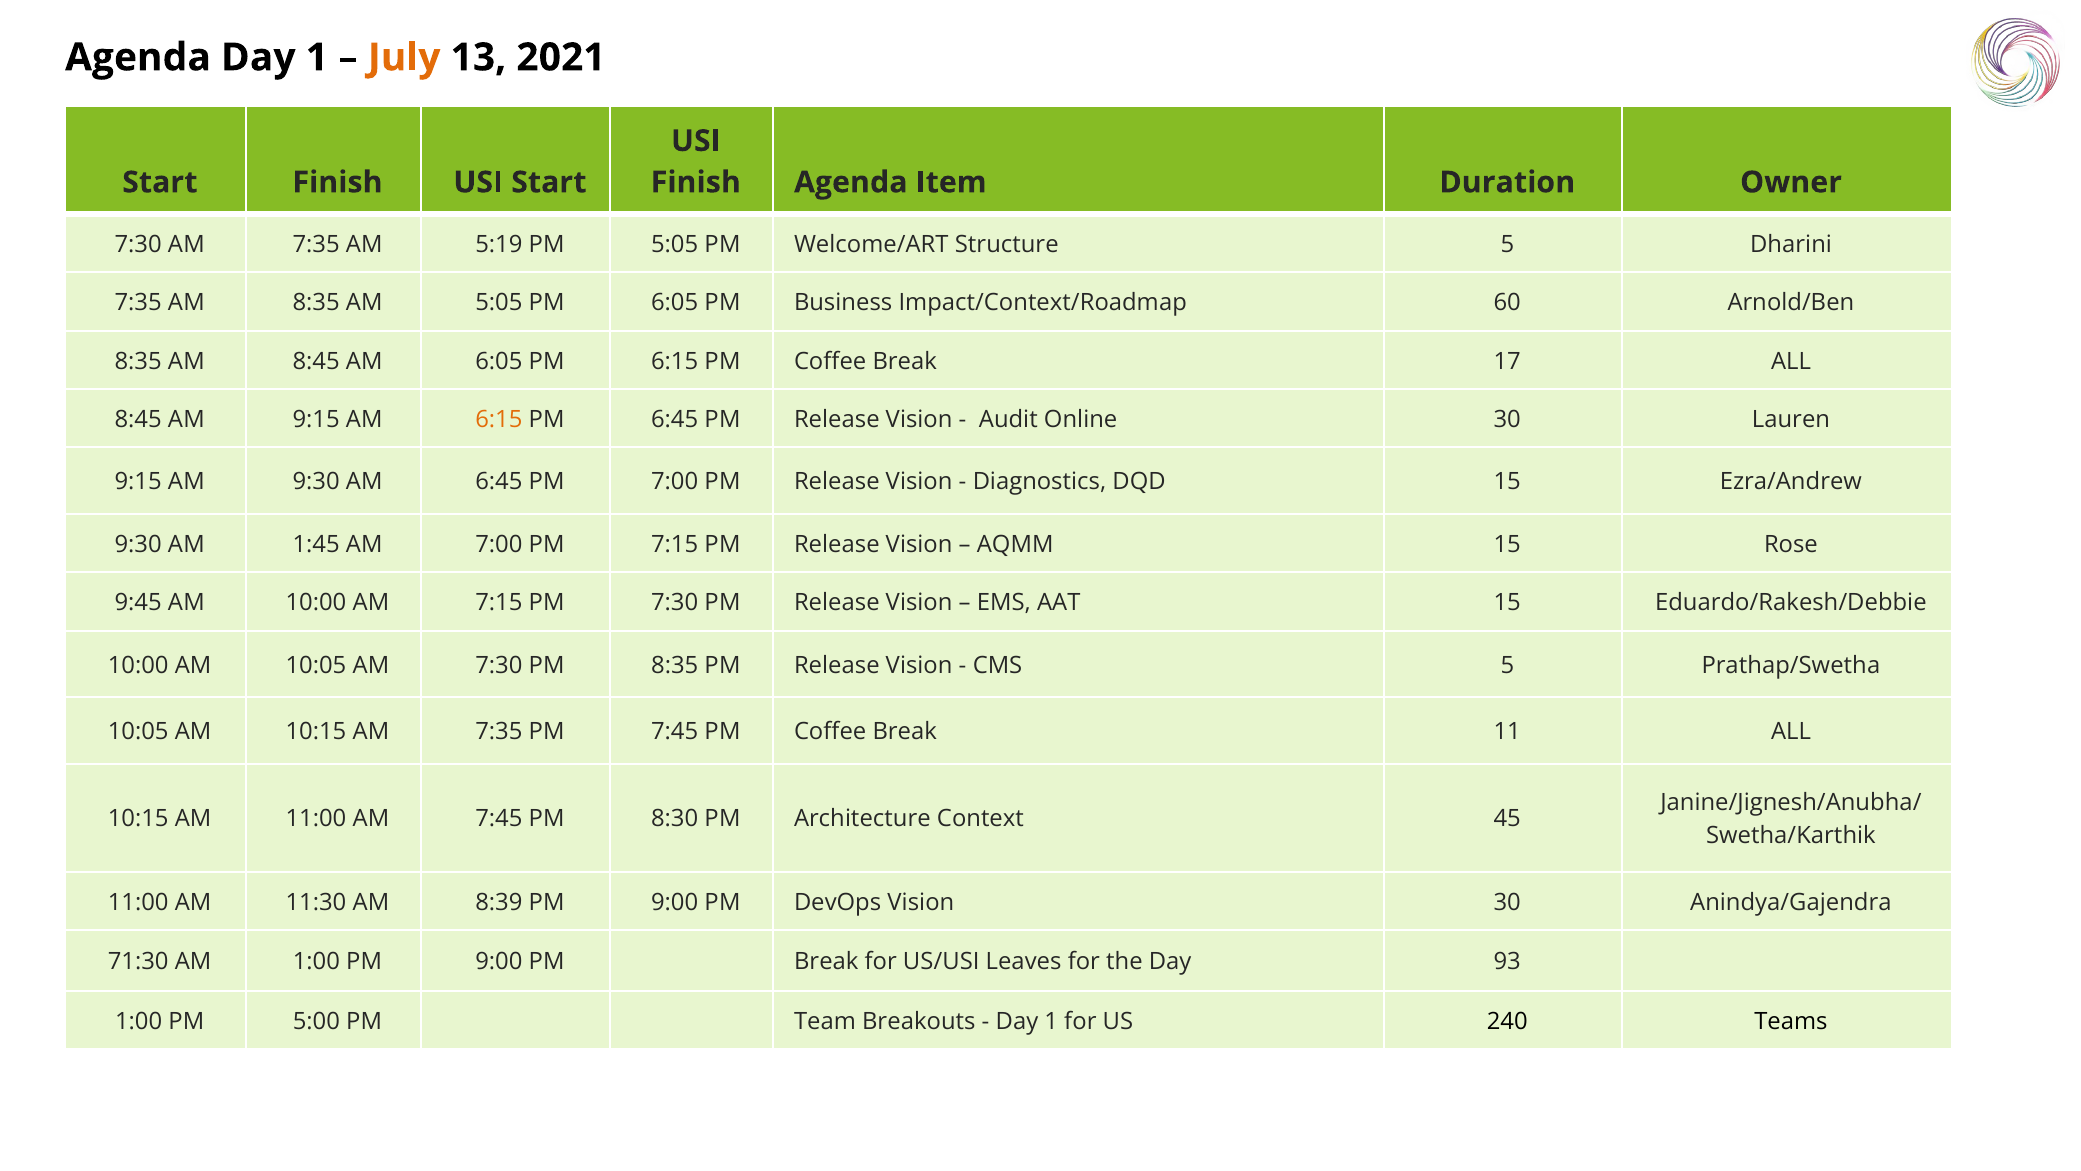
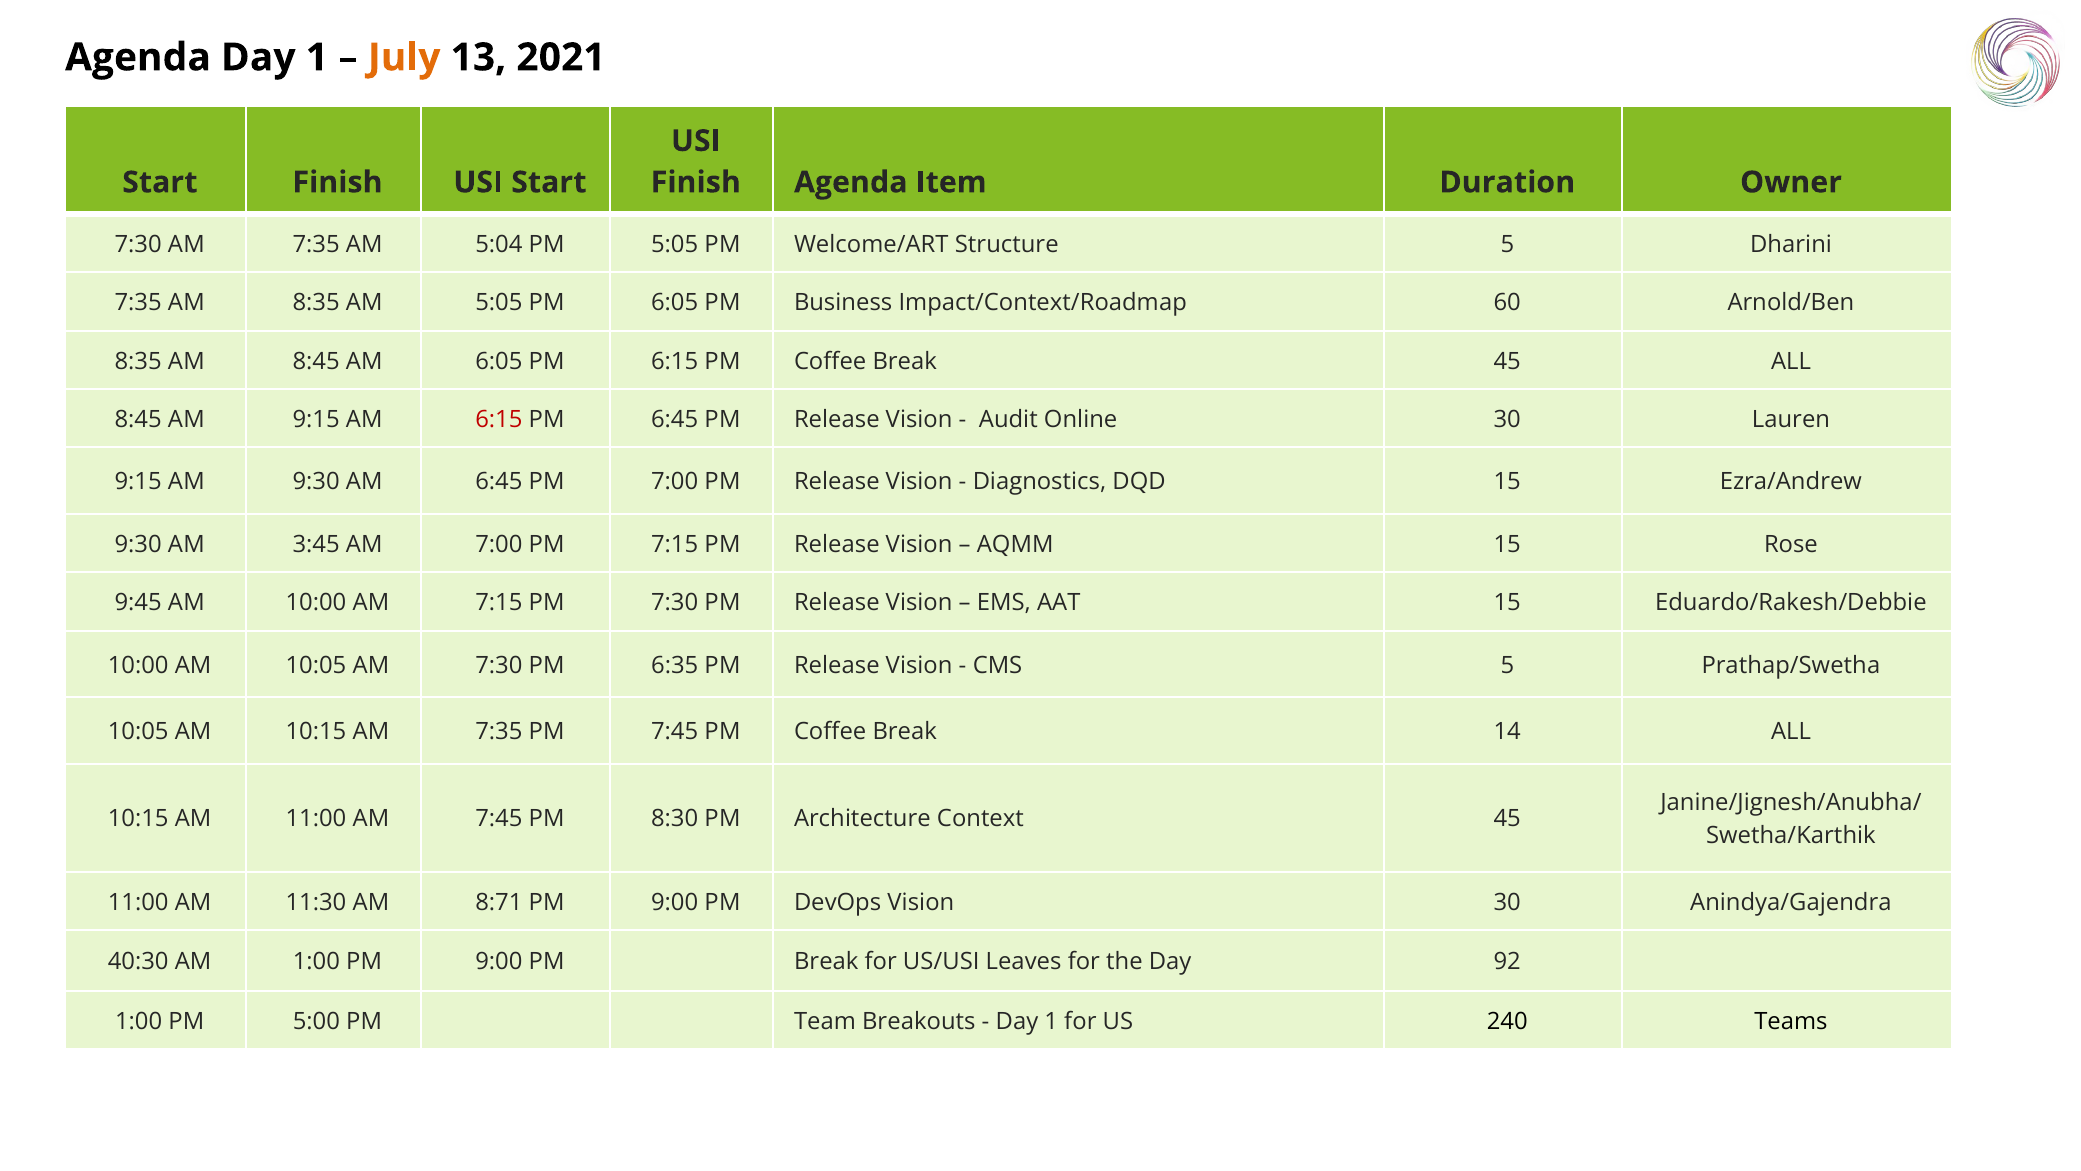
5:19: 5:19 -> 5:04 (499, 244)
Break 17: 17 -> 45 (1507, 361)
6:15 colour: orange -> red (499, 419)
1:45: 1:45 -> 3:45 (316, 544)
PM 8:35: 8:35 -> 6:35 (675, 665)
11: 11 -> 14 (1507, 731)
8:39: 8:39 -> 8:71 (499, 902)
71:30: 71:30 -> 40:30 (138, 962)
93: 93 -> 92 (1507, 962)
